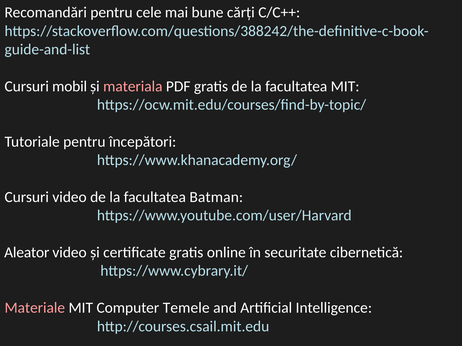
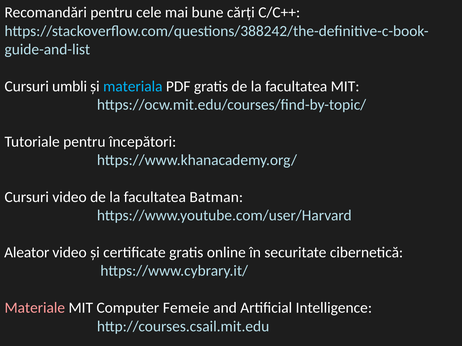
mobil: mobil -> umbli (70, 86)
materiala colour: pink -> light blue (133, 86)
Temele: Temele -> Femeie (186, 308)
